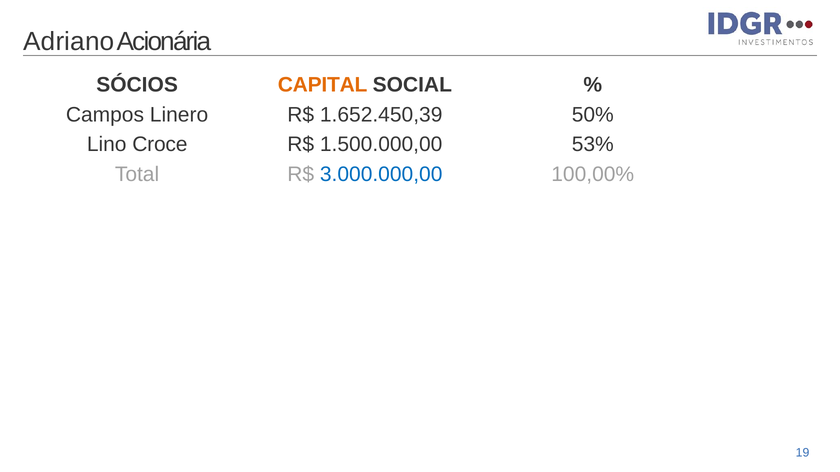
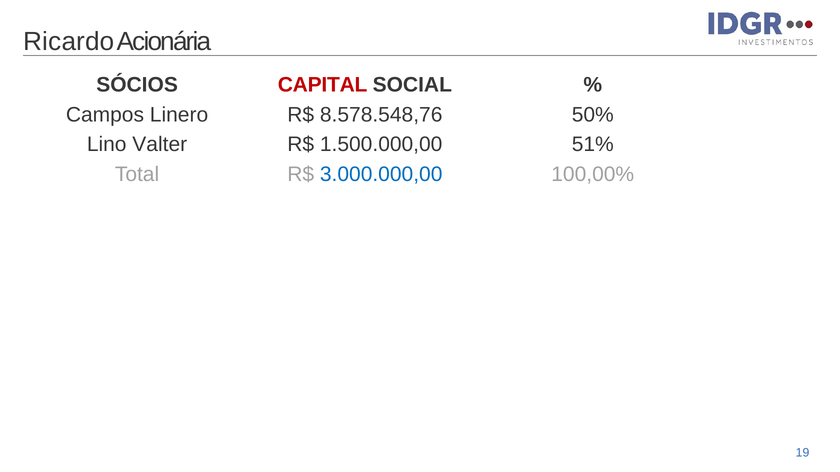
Adriano: Adriano -> Ricardo (69, 42)
CAPITAL colour: orange -> red (323, 85)
1.652.450,39: 1.652.450,39 -> 8.578.548,76 (381, 115)
Croce: Croce -> Valter (160, 145)
53%: 53% -> 51% (593, 145)
